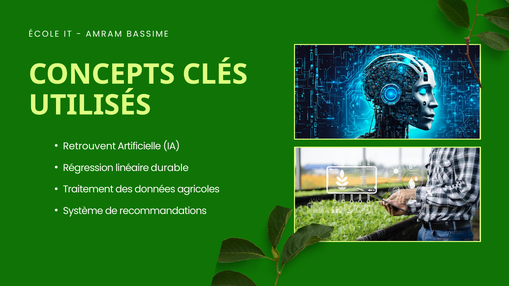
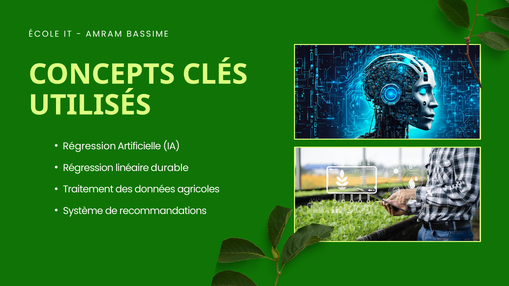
Retrouvent: Retrouvent -> Régression (89, 146)
